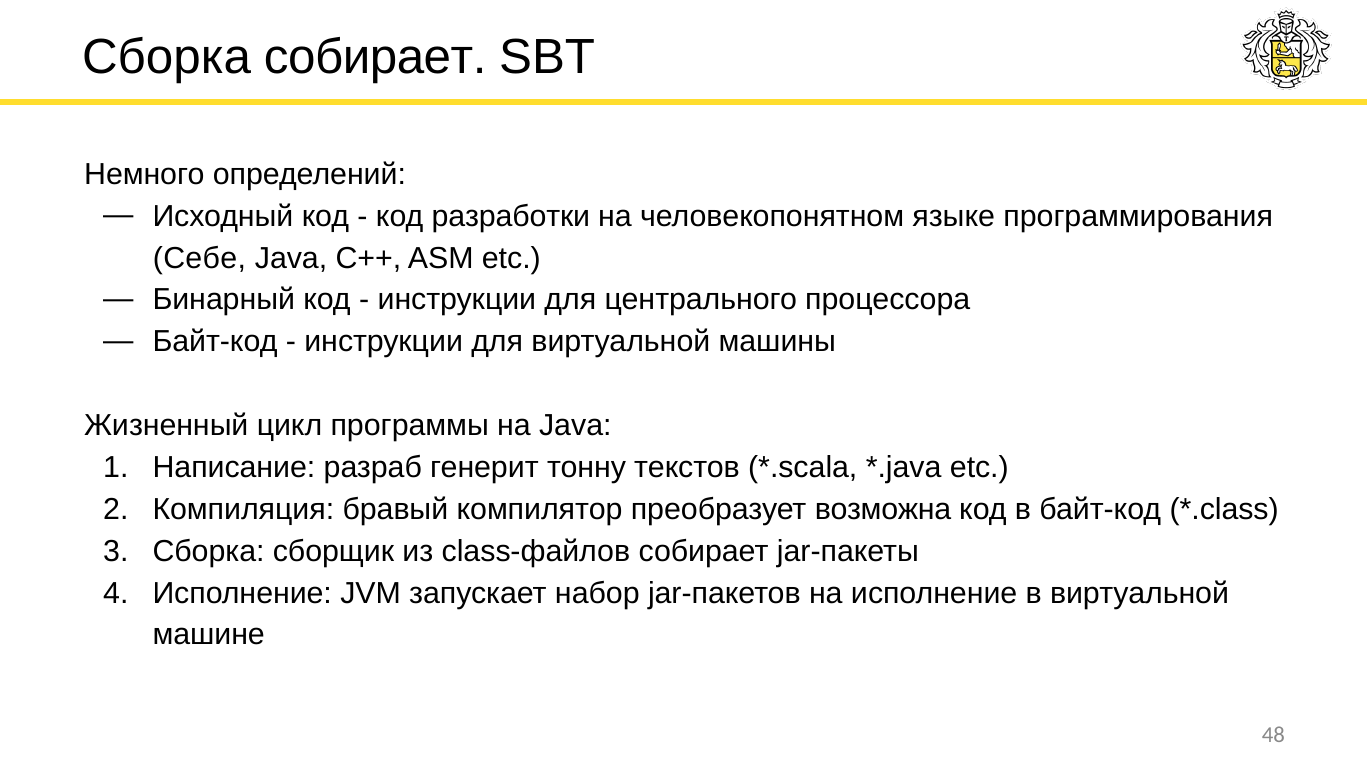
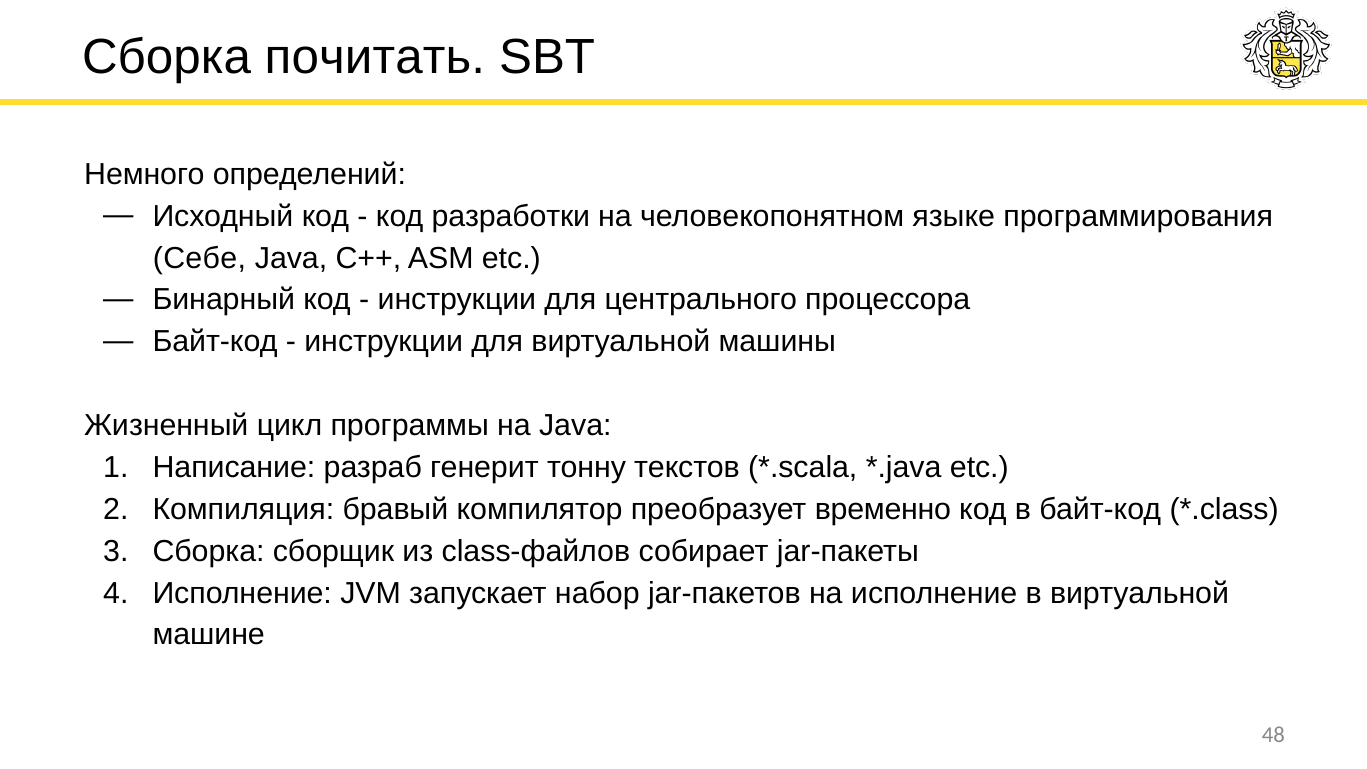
Сборка собирает: собирает -> почитать (375, 58)
возможна: возможна -> временно (883, 509)
